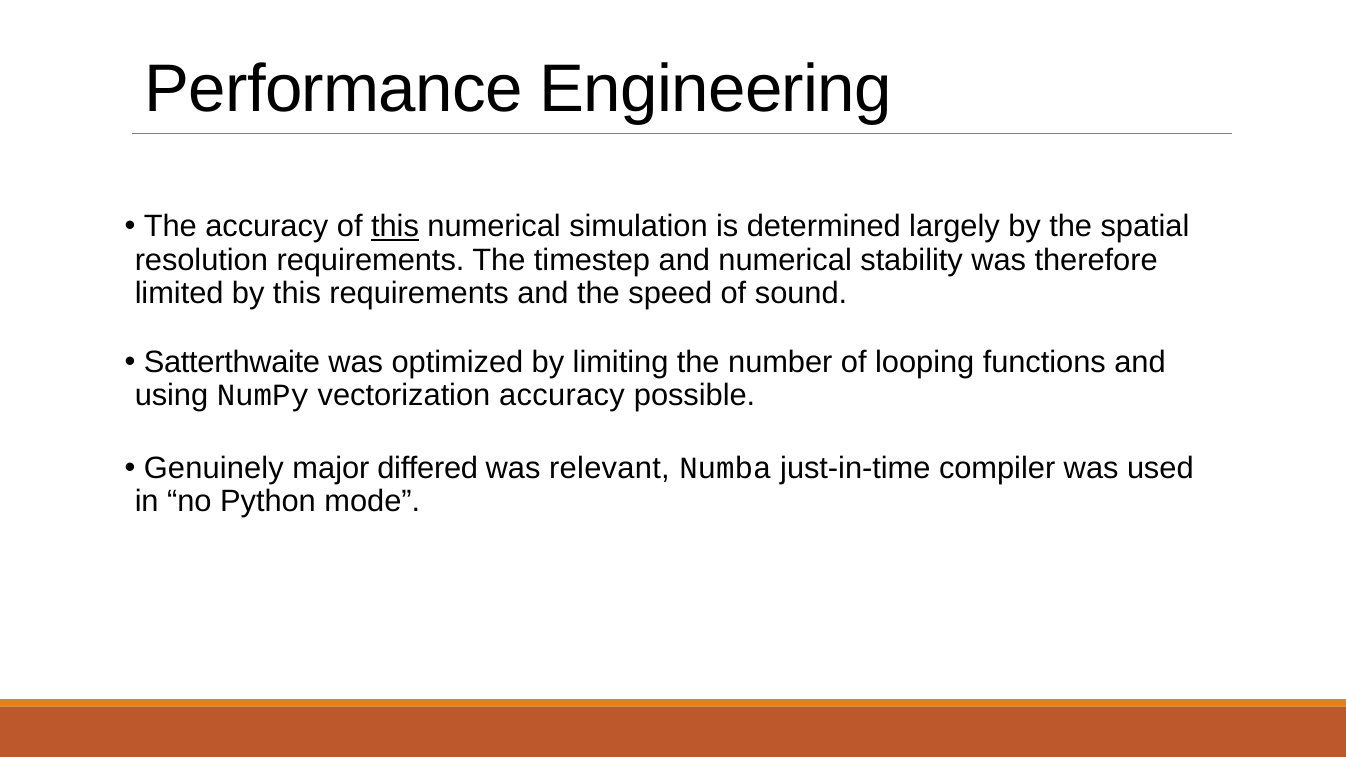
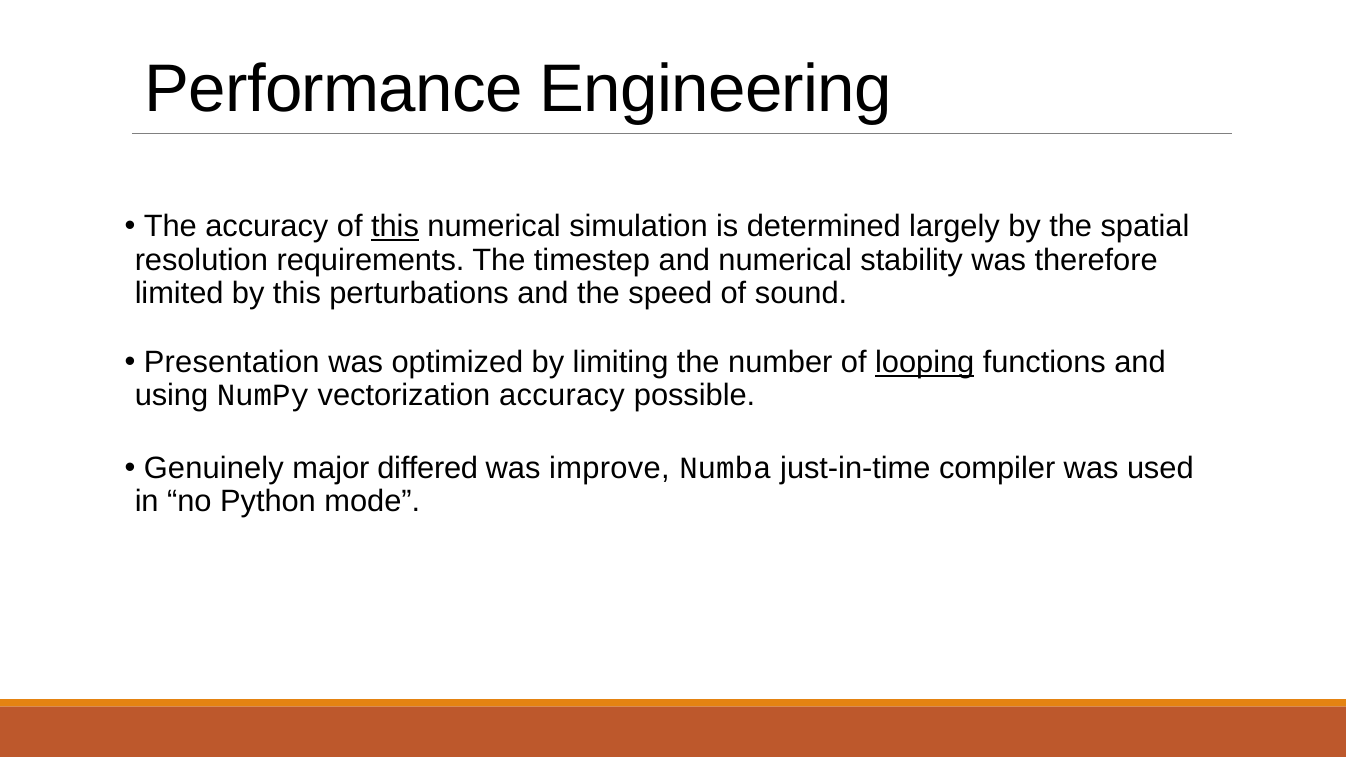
this requirements: requirements -> perturbations (419, 293)
Satterthwaite: Satterthwaite -> Presentation (232, 363)
looping underline: none -> present (925, 363)
relevant: relevant -> improve (609, 468)
